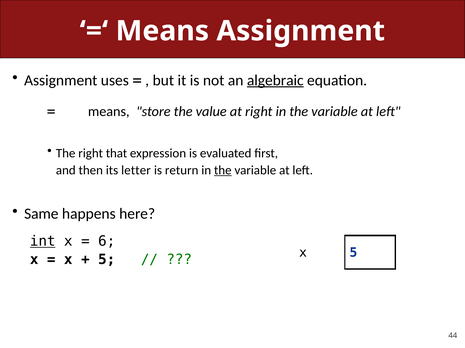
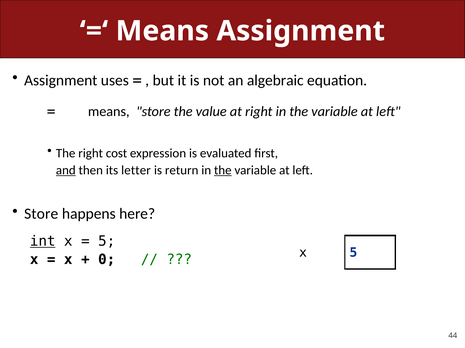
algebraic underline: present -> none (275, 80)
that: that -> cost (117, 153)
and underline: none -> present (66, 170)
Same: Same -> Store (41, 214)
6: 6 -> 5 (107, 242)
5: 5 -> 0 (107, 260)
